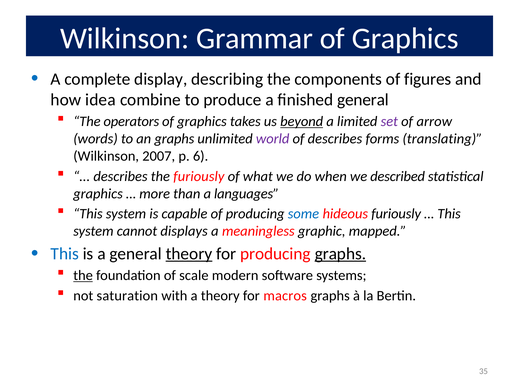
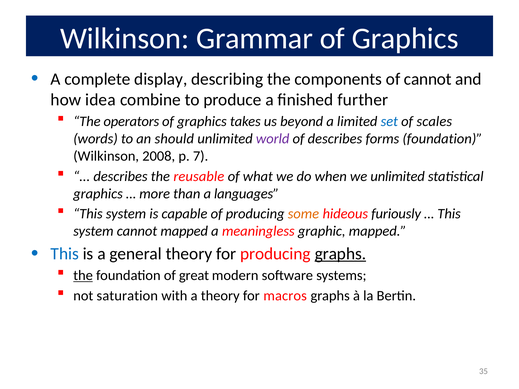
of figures: figures -> cannot (428, 79)
finished general: general -> further (363, 100)
beyond underline: present -> none (302, 122)
set colour: purple -> blue (389, 122)
arrow: arrow -> scales (434, 122)
an graphs: graphs -> should (174, 139)
forms translating: translating -> foundation (442, 139)
2007: 2007 -> 2008 (159, 156)
6: 6 -> 7 (201, 156)
the furiously: furiously -> reusable (199, 176)
we described: described -> unlimited (398, 176)
some colour: blue -> orange (303, 214)
cannot displays: displays -> mapped (184, 231)
theory underline: present -> none (189, 254)
scale: scale -> great (194, 276)
